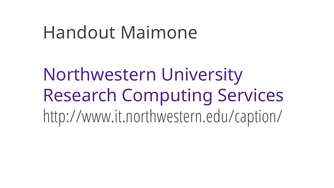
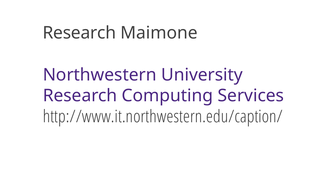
Handout: Handout -> Research (79, 33)
